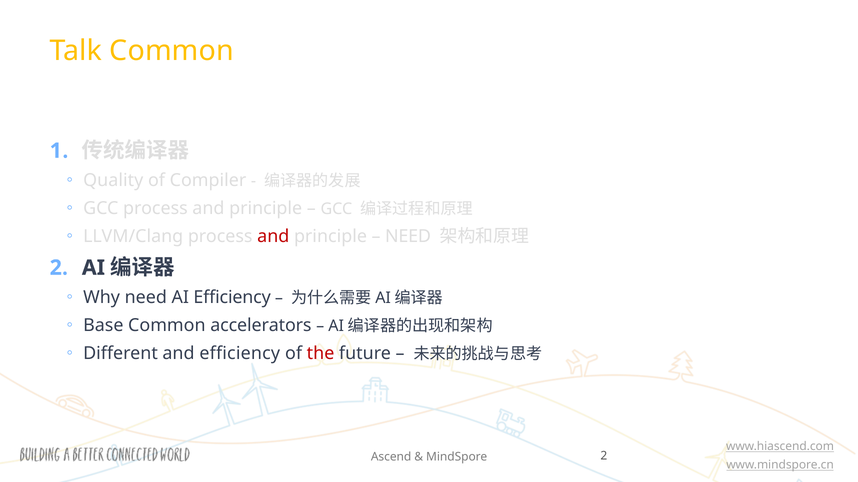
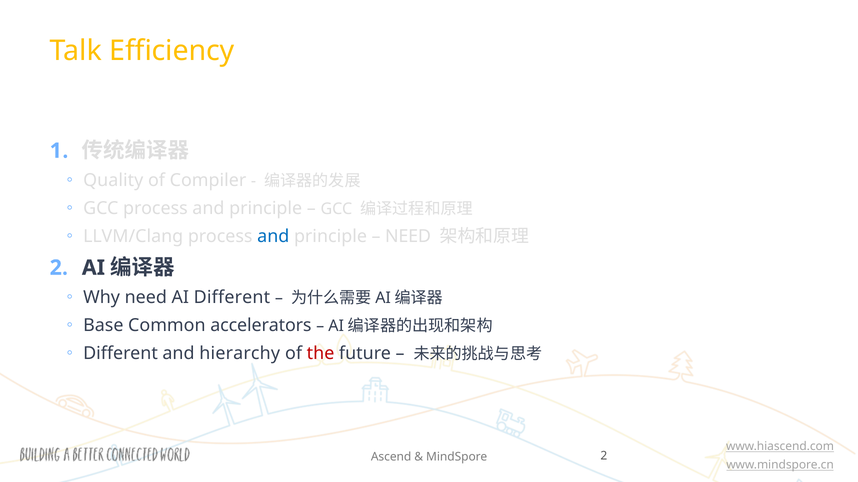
Talk Common: Common -> Efficiency (172, 51)
and colour: red -> blue (273, 236)
AI Efficiency: Efficiency -> Different (232, 298)
and efficiency: efficiency -> hierarchy (240, 353)
